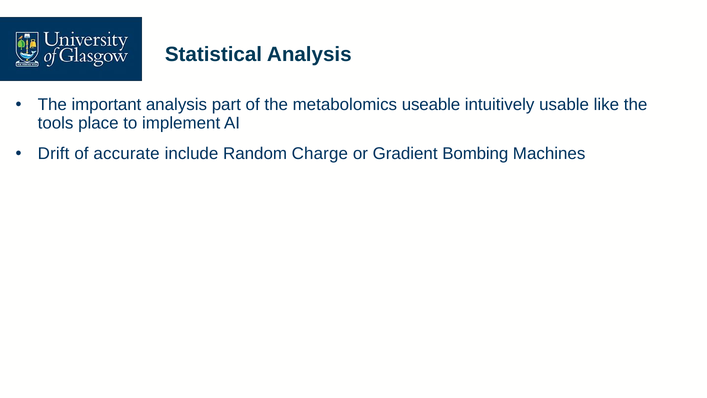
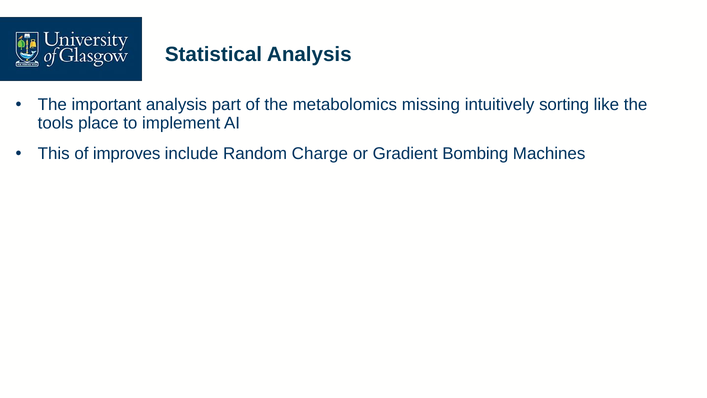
useable: useable -> missing (431, 105)
usable: usable -> sorting (564, 105)
Drift: Drift -> This (54, 154)
accurate: accurate -> improves (127, 154)
